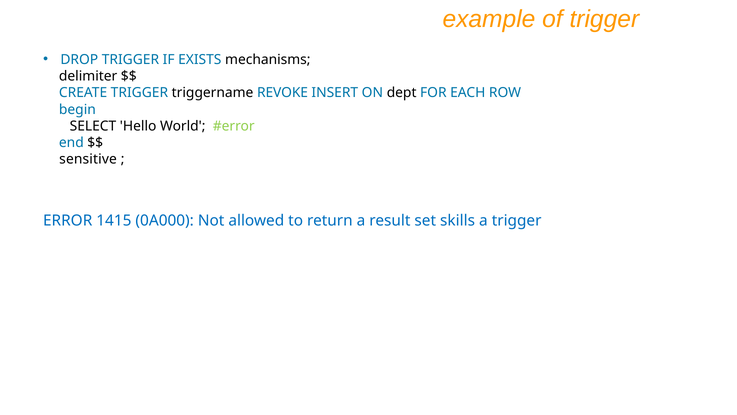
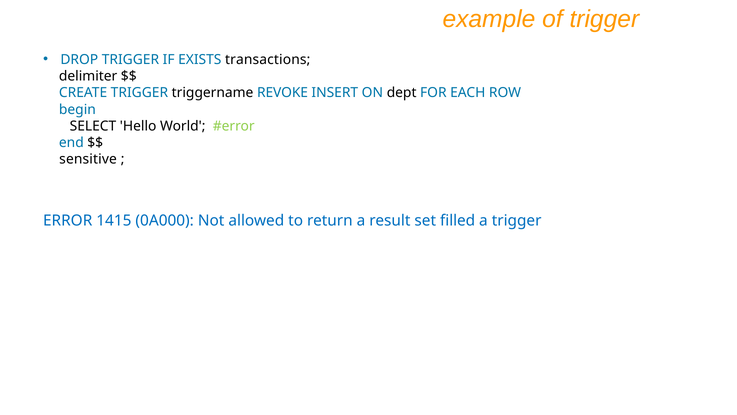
mechanisms: mechanisms -> transactions (268, 60)
skills: skills -> filled (458, 220)
